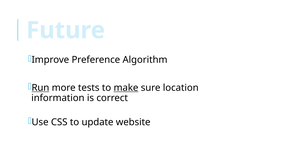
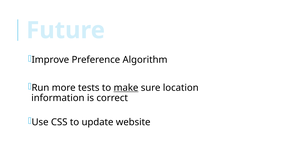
Run underline: present -> none (40, 88)
